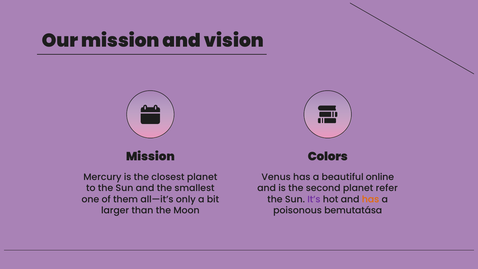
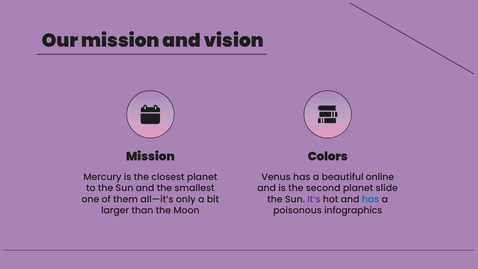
refer: refer -> slide (387, 188)
has colour: orange -> blue (371, 199)
bemutatása: bemutatása -> infographics (353, 210)
